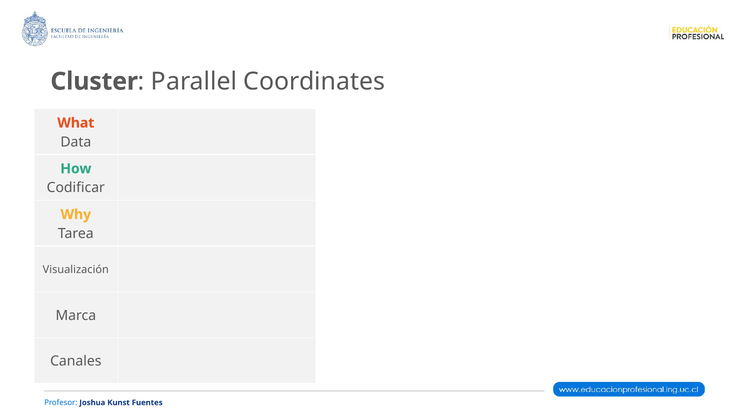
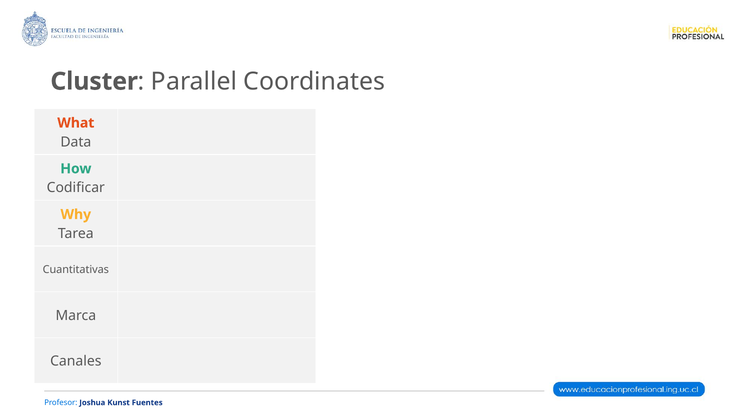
Visualización: Visualización -> Cuantitativas (76, 269)
